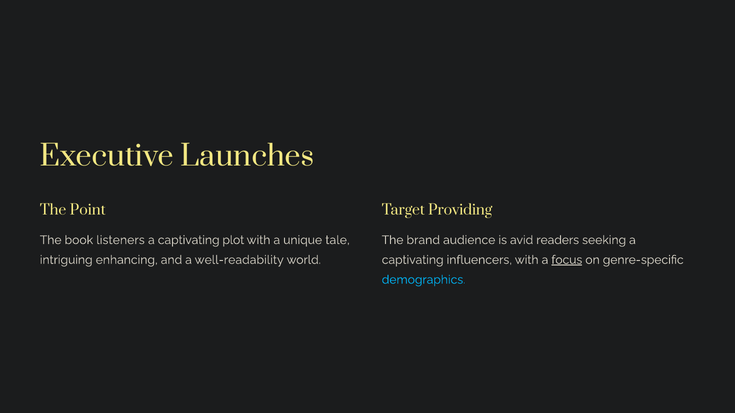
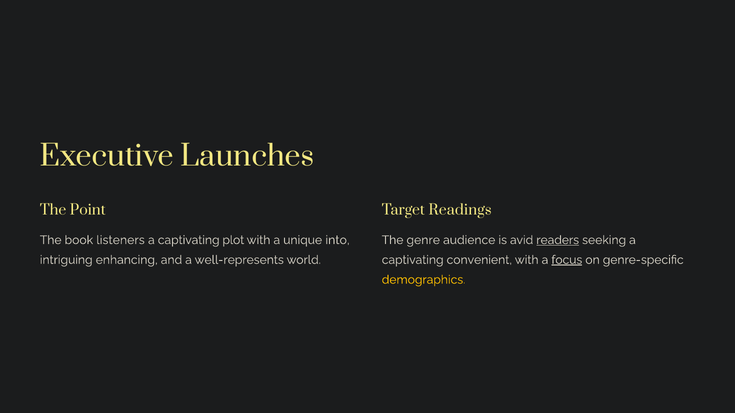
Providing: Providing -> Readings (460, 210)
brand: brand -> genre (423, 240)
readers underline: none -> present (558, 240)
tale: tale -> into (338, 240)
influencers: influencers -> convenient (479, 260)
well-readability: well-readability -> well-represents (239, 260)
demographics colour: light blue -> yellow (424, 280)
